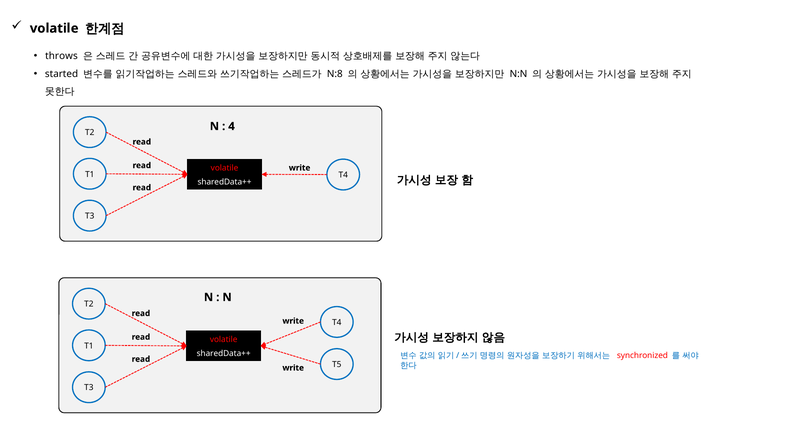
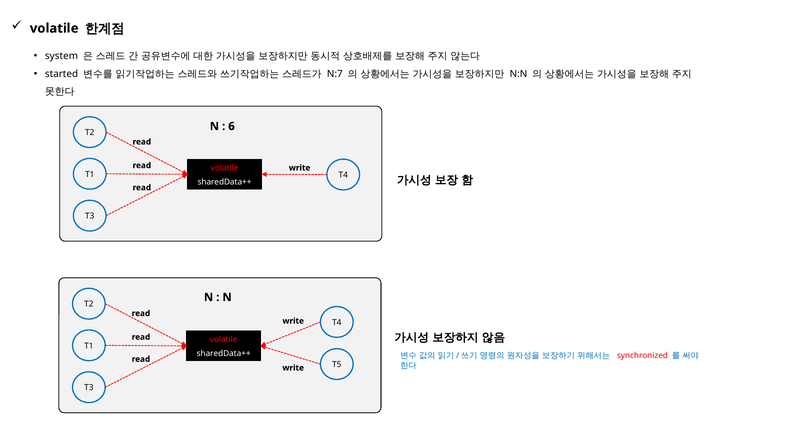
throws: throws -> system (61, 56)
N:8: N:8 -> N:7 (335, 74)
4: 4 -> 6 (232, 126)
